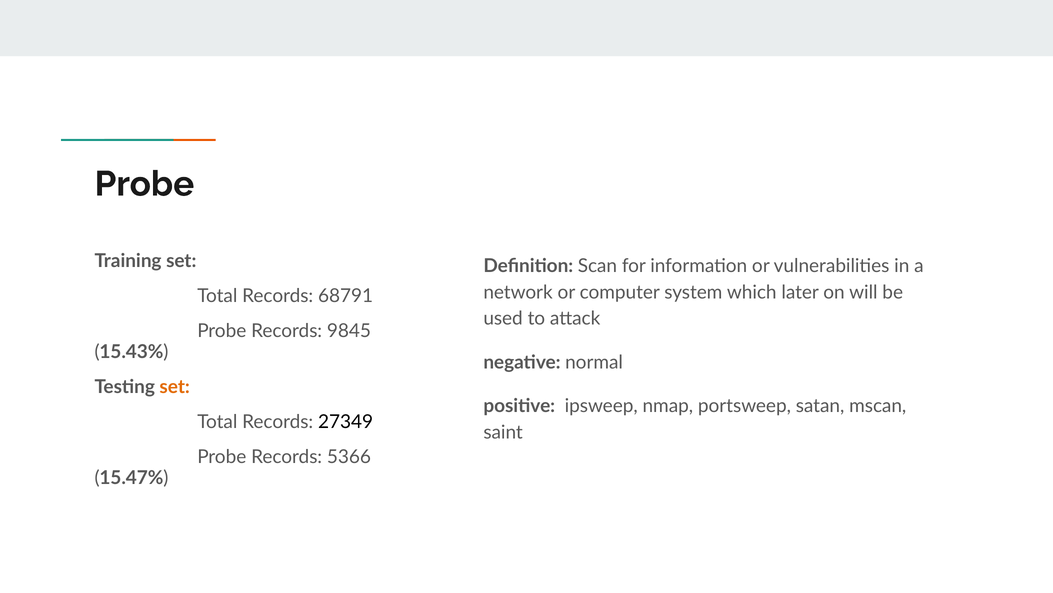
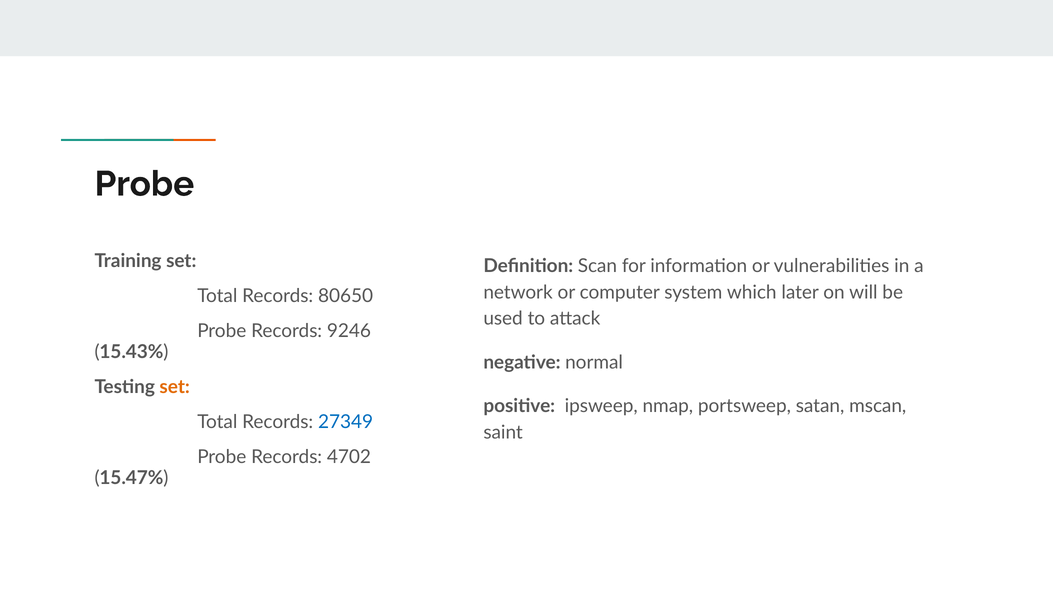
68791: 68791 -> 80650 (346, 296)
9845: 9845 -> 9246 (349, 331)
27349 colour: black -> blue (346, 422)
5366: 5366 -> 4702 (349, 457)
